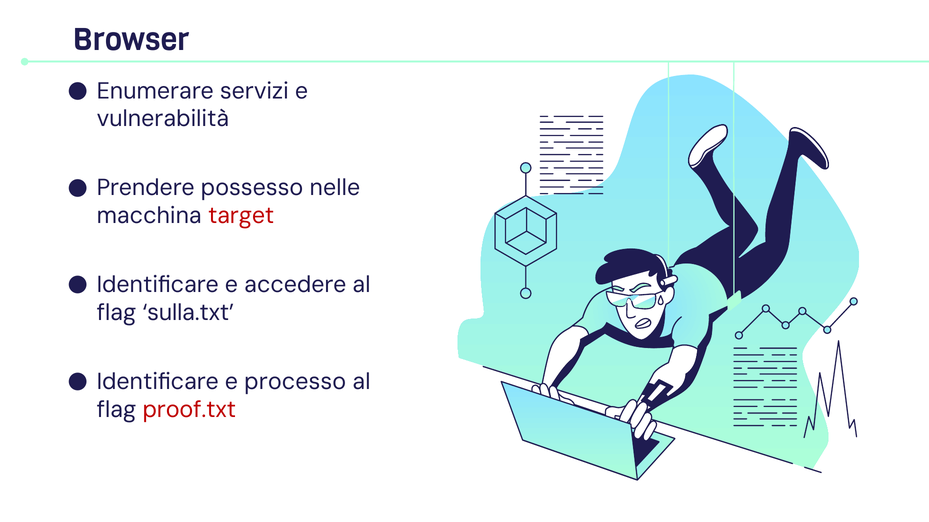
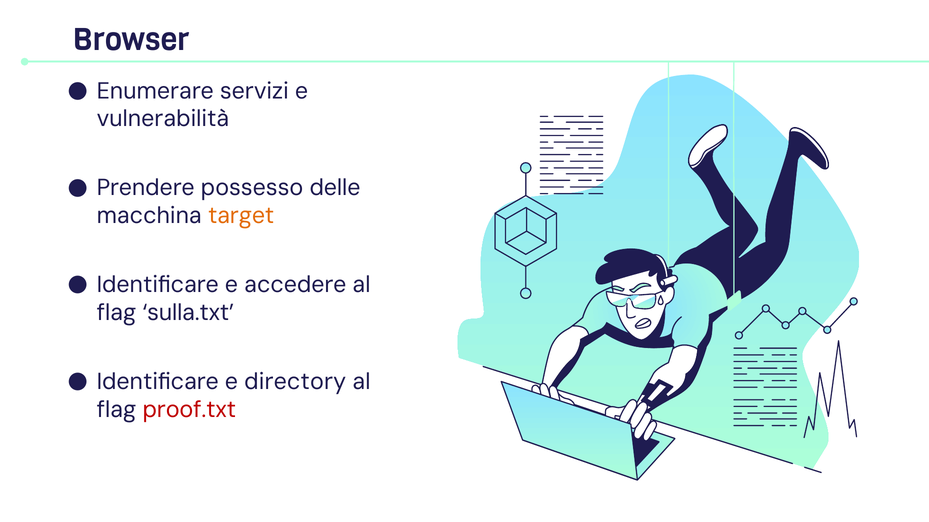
nelle: nelle -> delle (335, 188)
target colour: red -> orange (241, 216)
processo: processo -> directory (295, 382)
